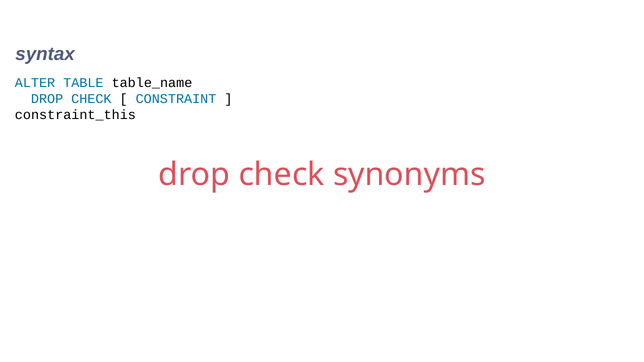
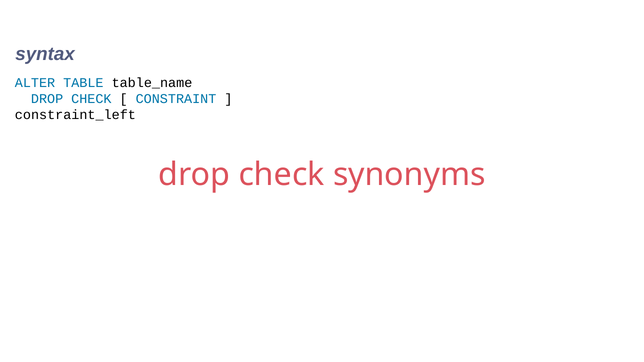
constraint_this: constraint_this -> constraint_left (75, 115)
